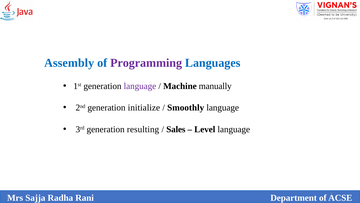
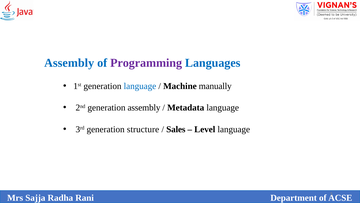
language colour: purple -> blue (140, 86)
generation initialize: initialize -> assembly (144, 107)
Smoothly: Smoothly -> Metadata (186, 107)
resulting: resulting -> structure (143, 129)
